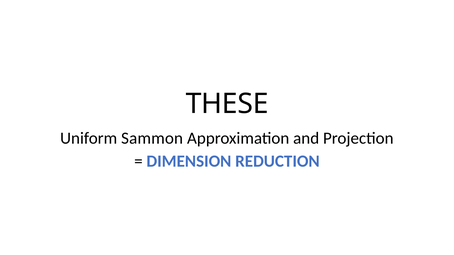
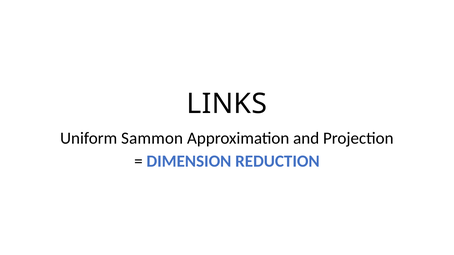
THESE: THESE -> LINKS (227, 104)
